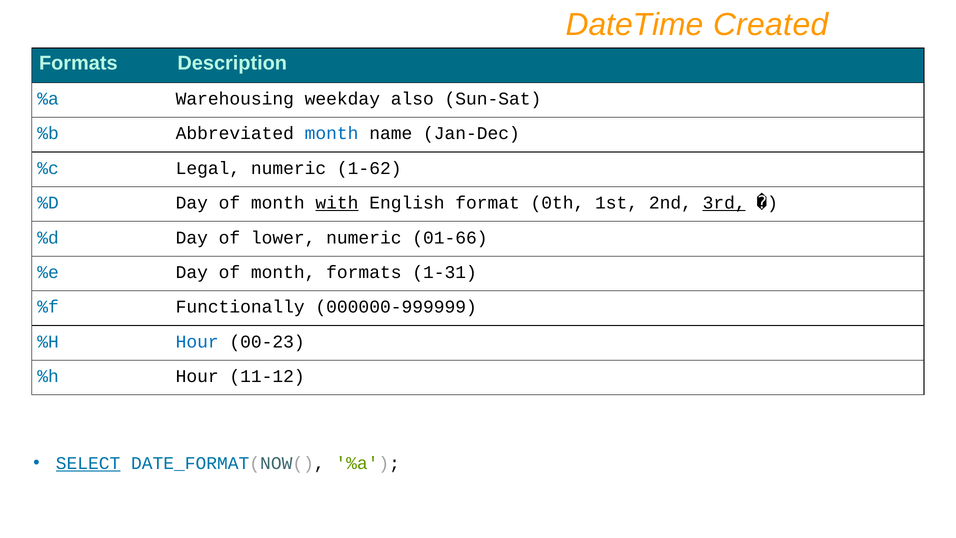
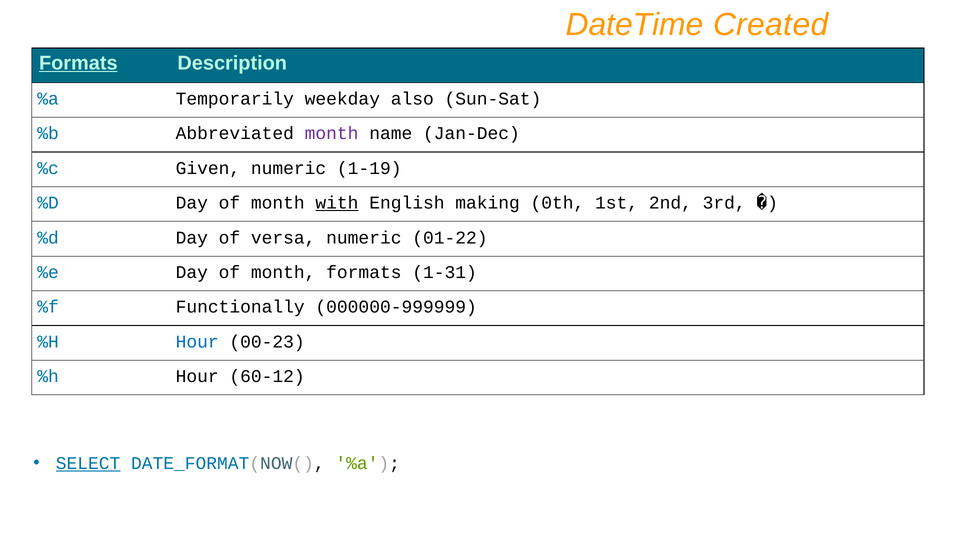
Formats underline: none -> present (78, 63)
Warehousing: Warehousing -> Temporarily (235, 99)
month colour: blue -> purple (332, 134)
Legal: Legal -> Given (208, 168)
1-62: 1-62 -> 1-19 (369, 168)
format: format -> making (488, 203)
3rd underline: present -> none (724, 203)
lower: lower -> versa (283, 237)
01-66: 01-66 -> 01-22 (450, 237)
11-12: 11-12 -> 60-12 (267, 376)
